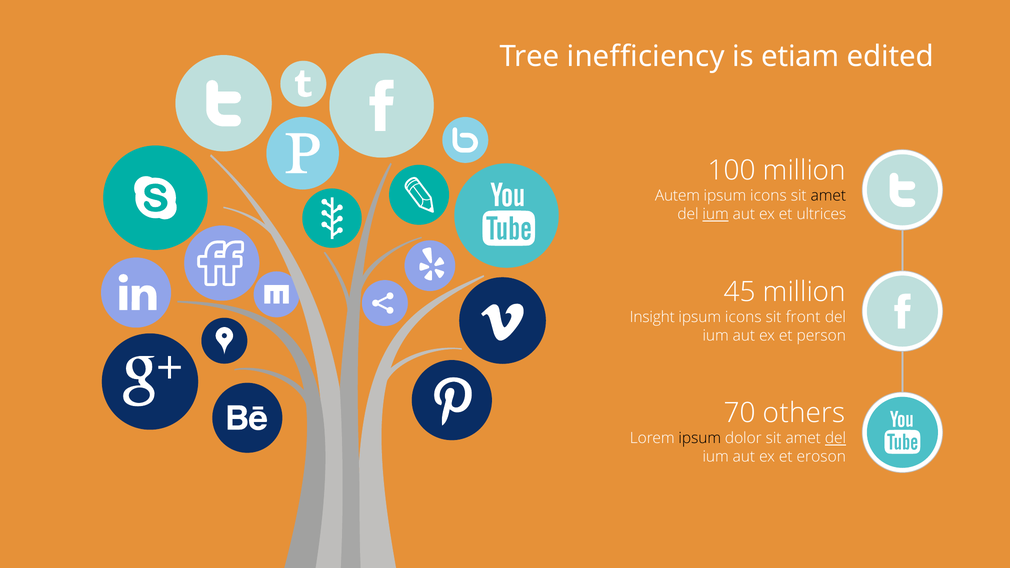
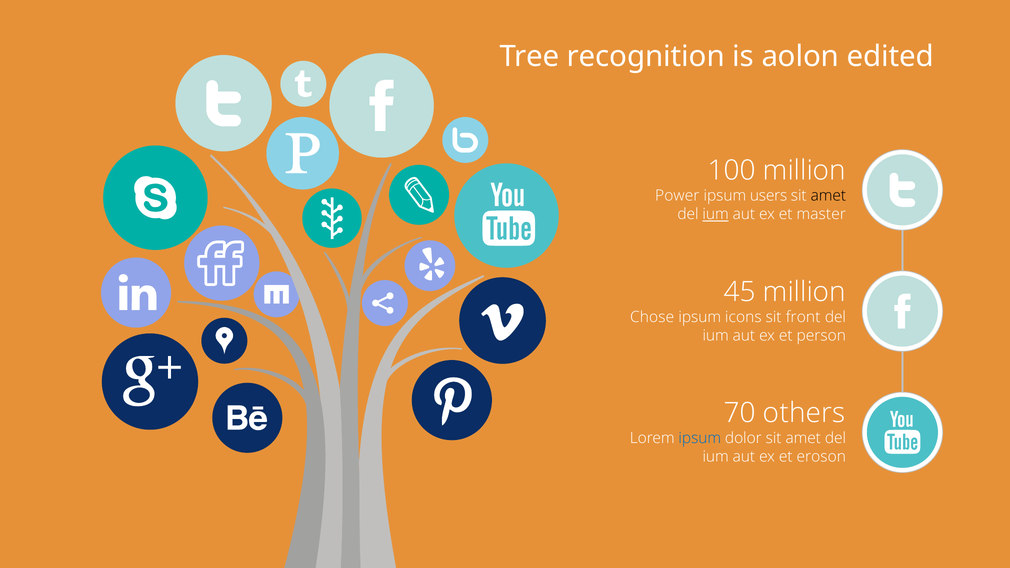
inefficiency: inefficiency -> recognition (646, 56)
etiam: etiam -> aolon (800, 56)
Autem: Autem -> Power (677, 196)
icons: icons -> users (769, 196)
ultrices: ultrices -> master (821, 214)
Insight: Insight -> Chose (652, 317)
ipsum colour: black -> blue (700, 438)
del underline: present -> none (835, 438)
